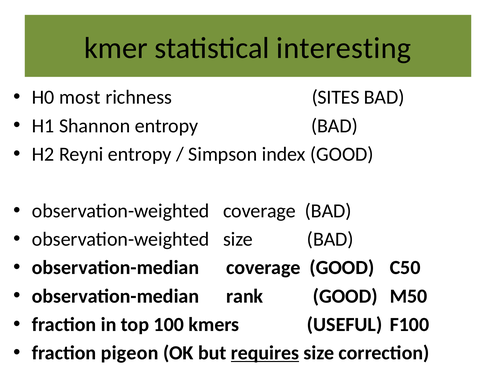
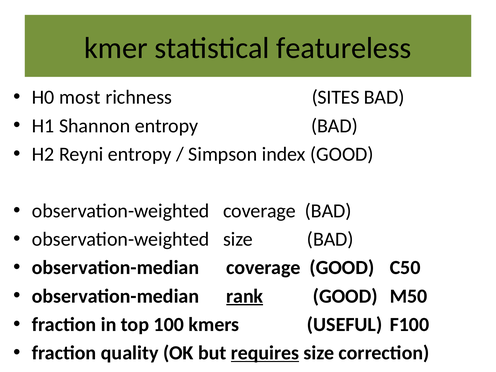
interesting: interesting -> featureless (344, 48)
rank underline: none -> present (245, 296)
pigeon: pigeon -> quality (130, 353)
